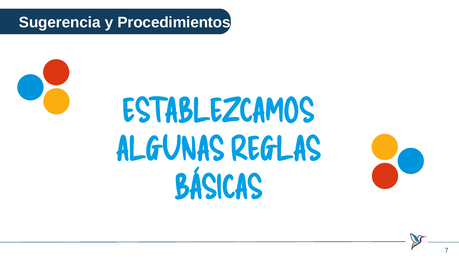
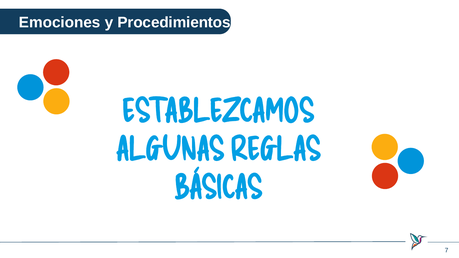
Sugerencia: Sugerencia -> Emociones (60, 22)
